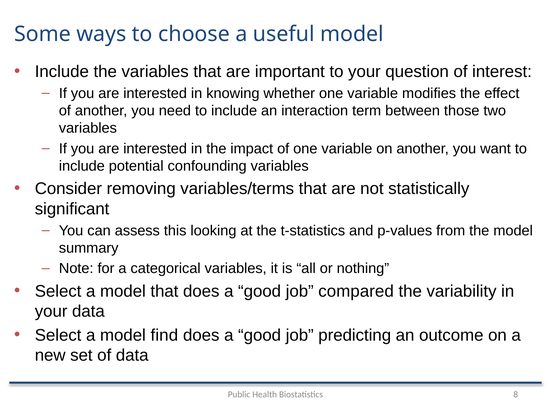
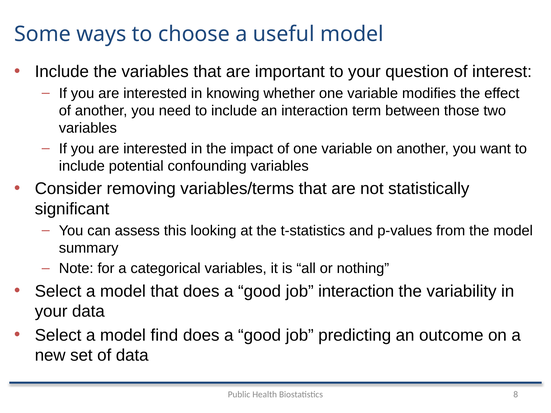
job compared: compared -> interaction (356, 291)
